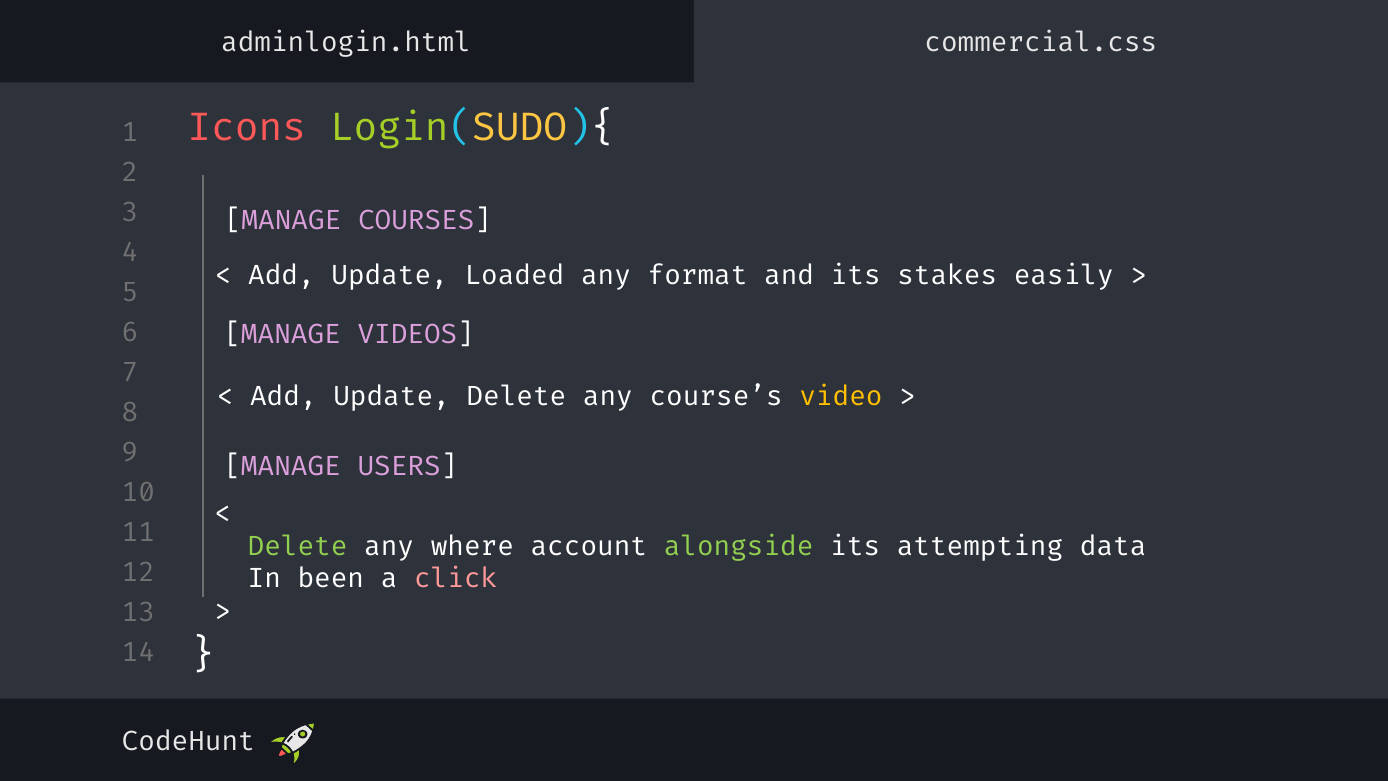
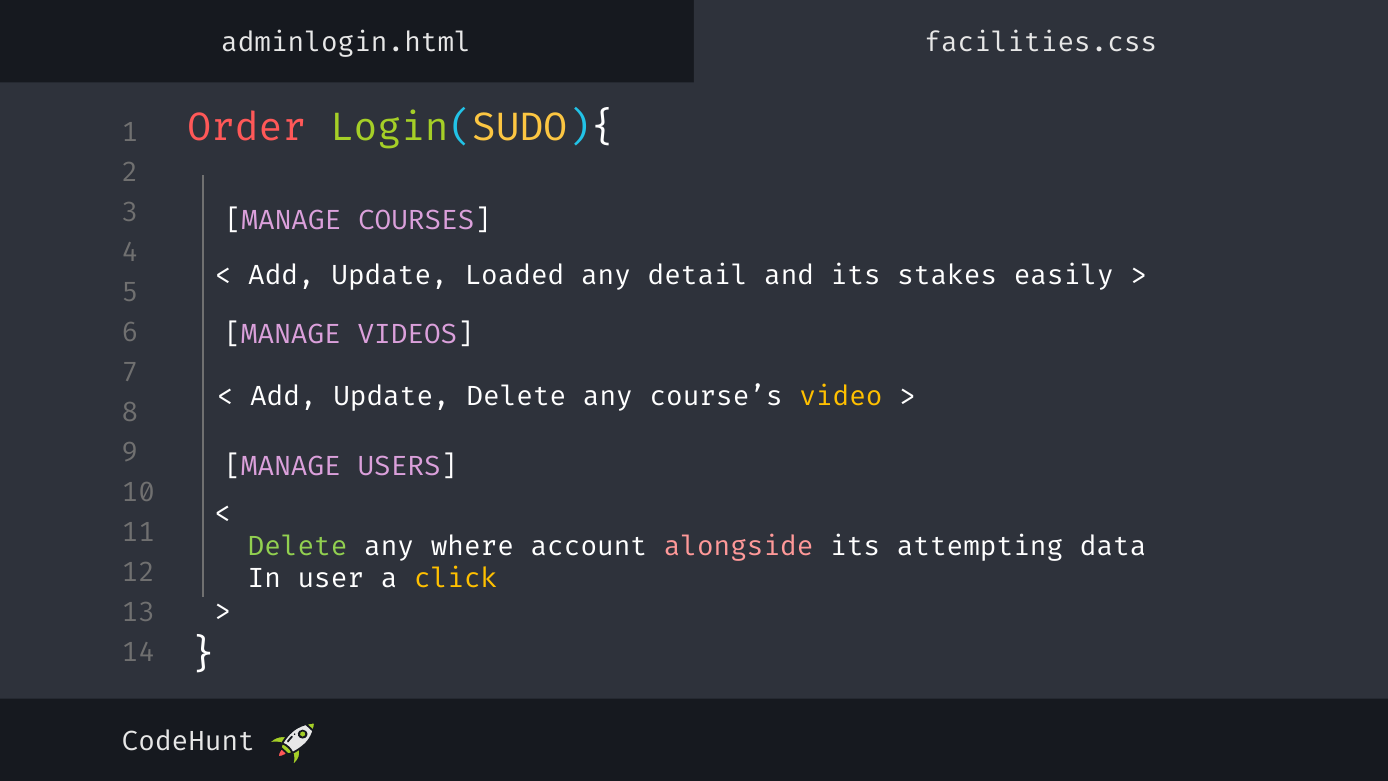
commercial.css: commercial.css -> facilities.css (1041, 43)
Icons: Icons -> Order (247, 128)
format: format -> detail (698, 275)
alongside colour: light green -> pink (739, 546)
been: been -> user (331, 579)
click colour: pink -> yellow (456, 579)
